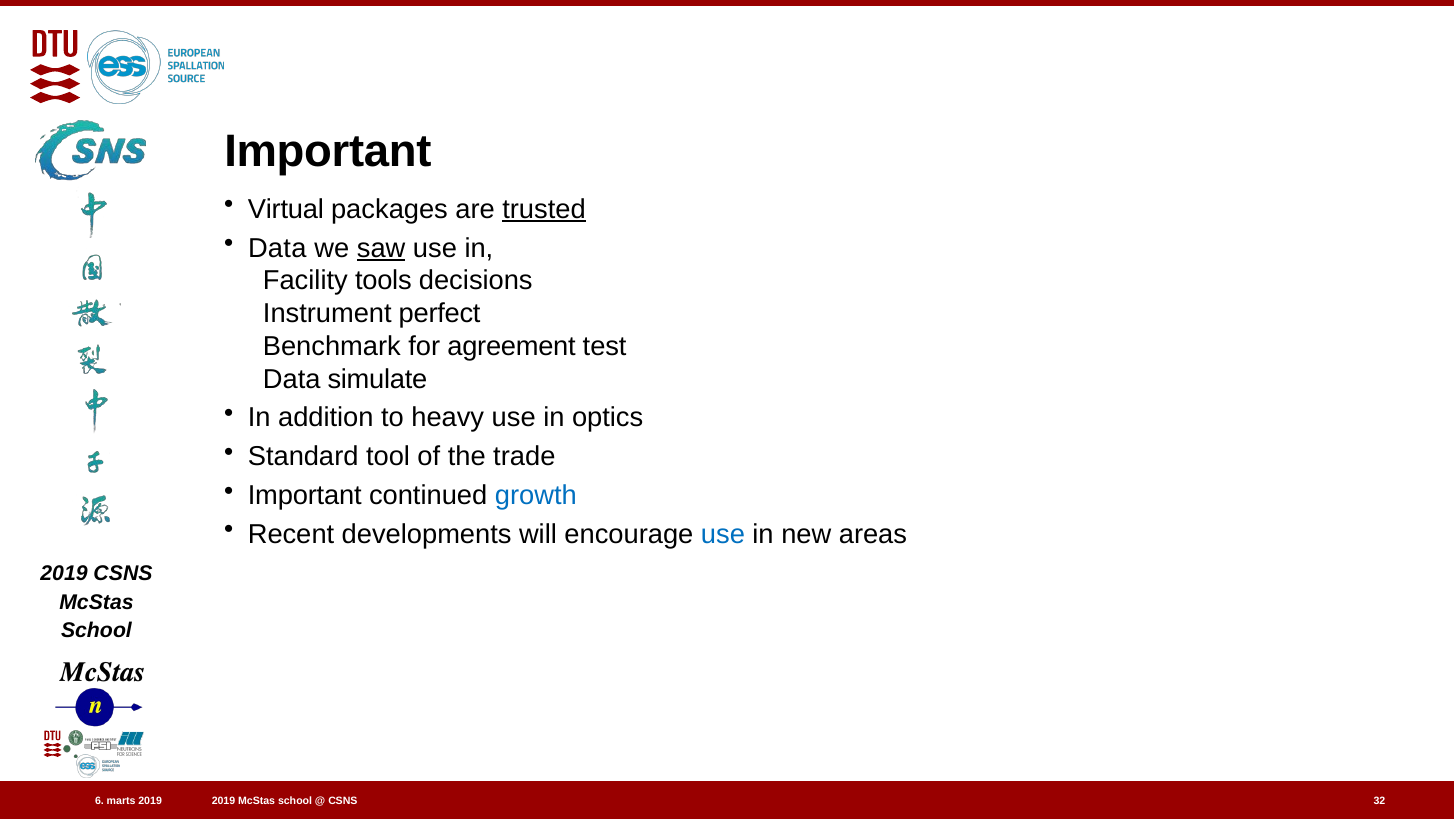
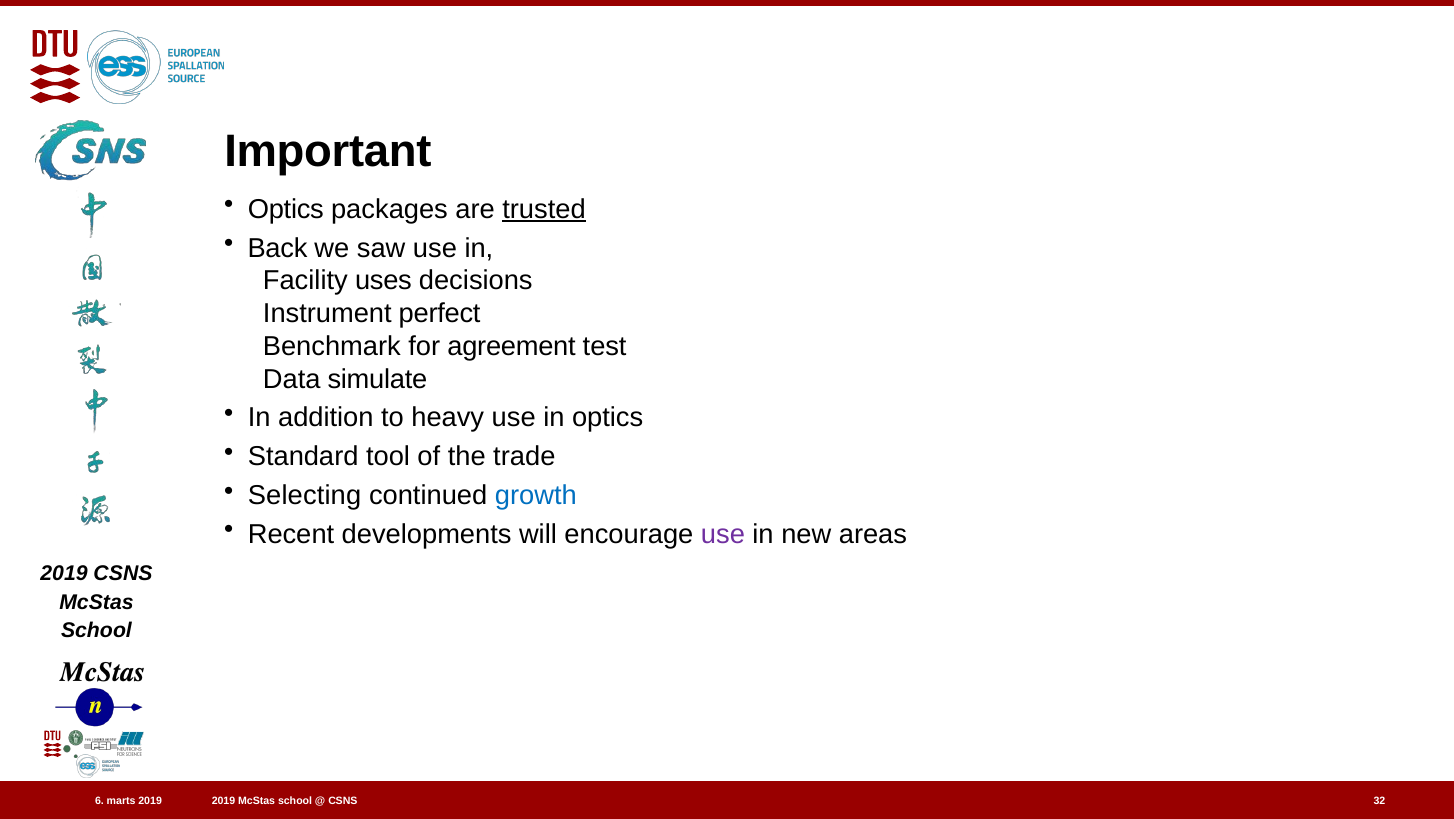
Virtual: Virtual -> Optics (286, 209)
Data: Data -> Back (277, 248)
saw underline: present -> none (381, 248)
tools: tools -> uses (383, 281)
Important: Important -> Selecting (305, 495)
use colour: blue -> purple (723, 534)
